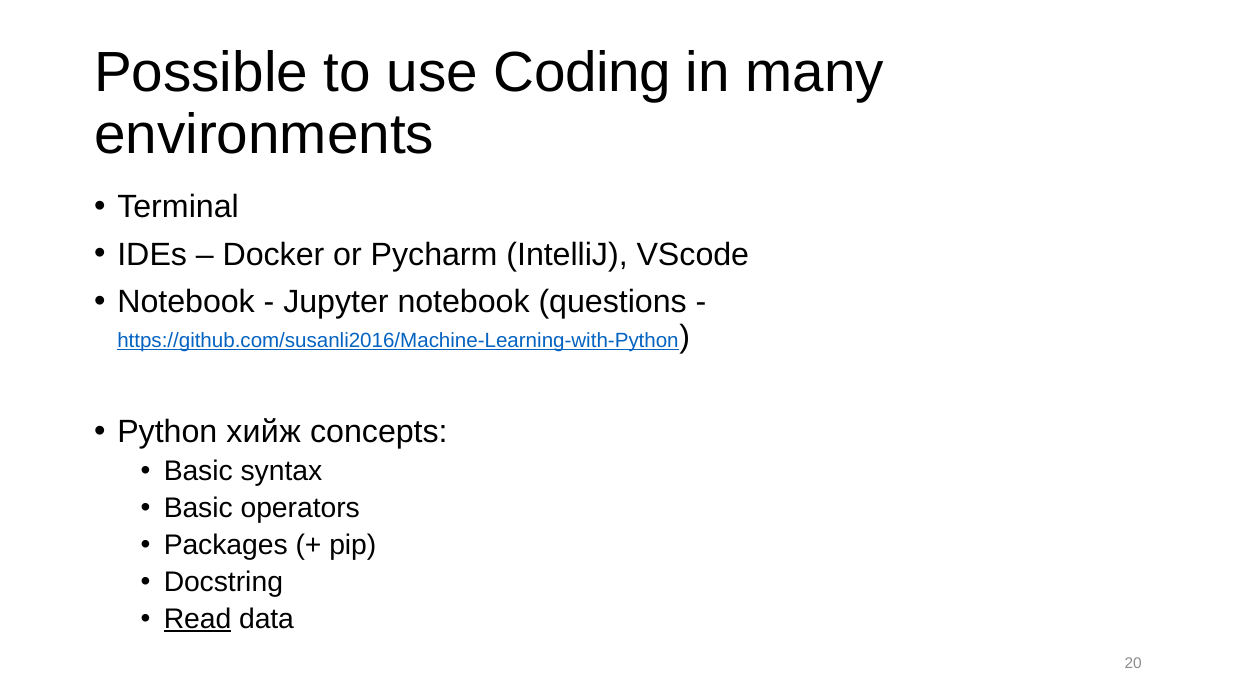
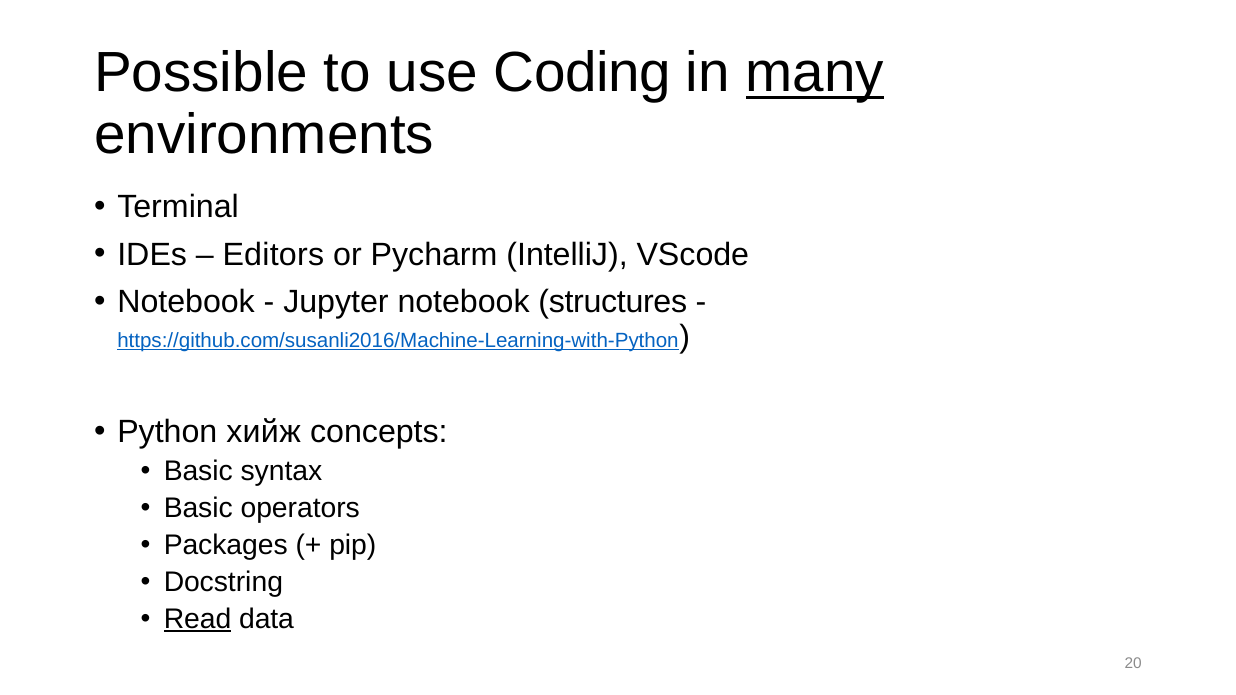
many underline: none -> present (815, 73)
Docker: Docker -> Editors (273, 255)
questions: questions -> structures (613, 302)
